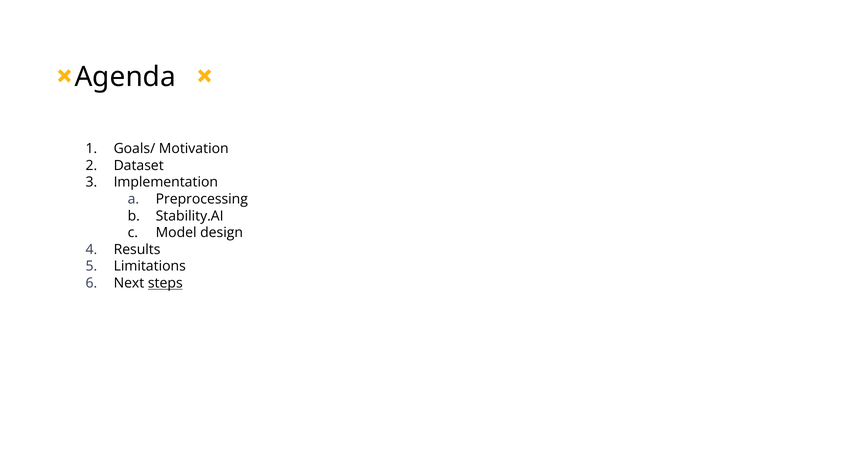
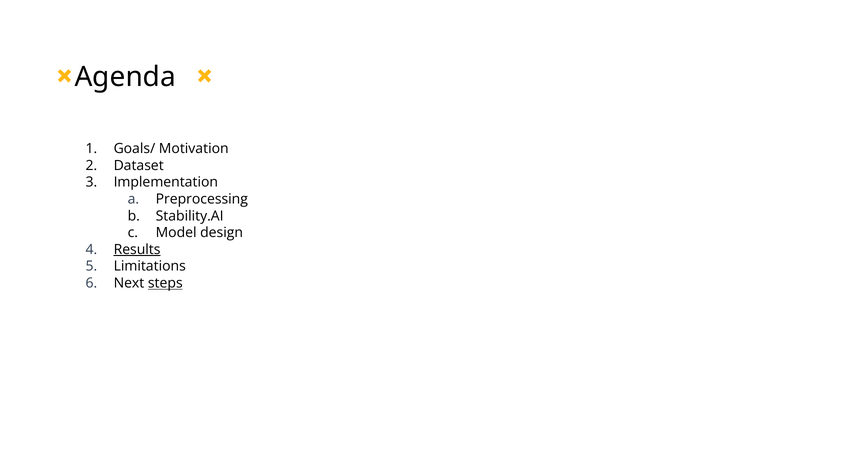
Results underline: none -> present (137, 250)
